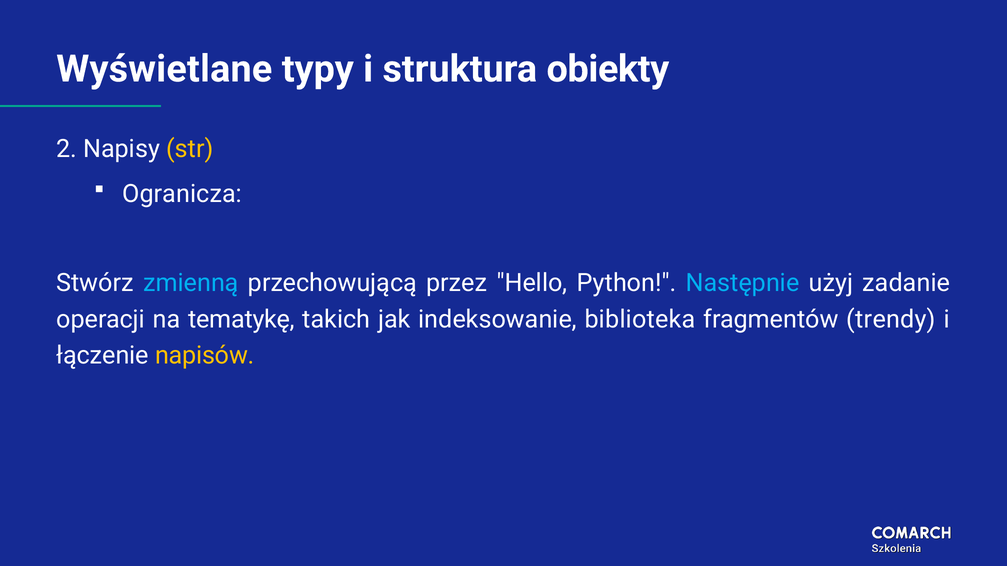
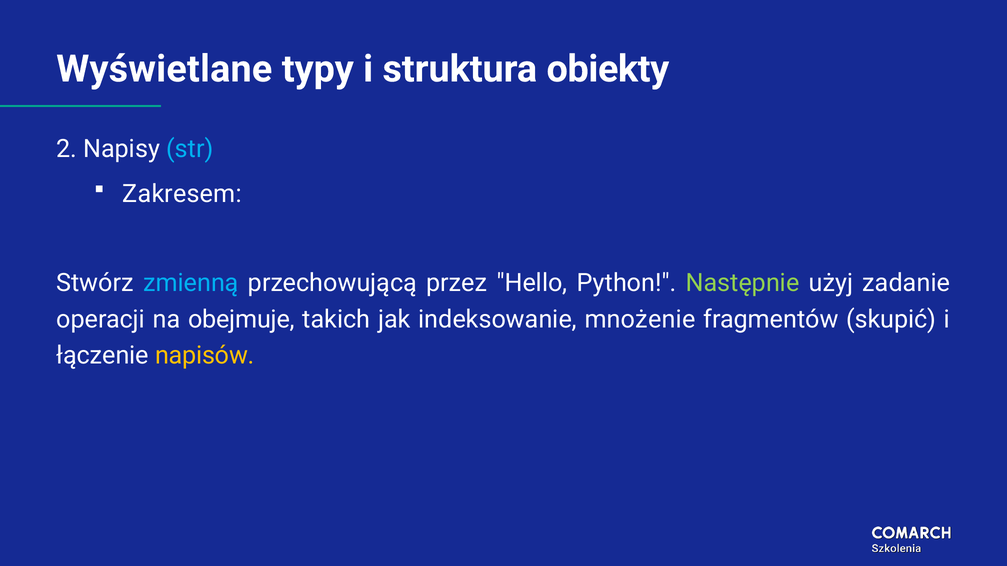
str colour: yellow -> light blue (190, 149)
Ogranicza: Ogranicza -> Zakresem (182, 194)
Następnie colour: light blue -> light green (743, 283)
tematykę: tematykę -> obejmuje (242, 319)
biblioteka: biblioteka -> mnożenie (640, 319)
trendy: trendy -> skupić (891, 319)
